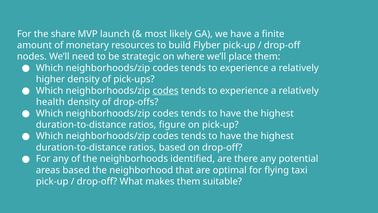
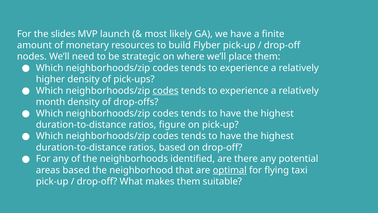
share: share -> slides (63, 34)
health: health -> month (50, 102)
optimal underline: none -> present (230, 170)
